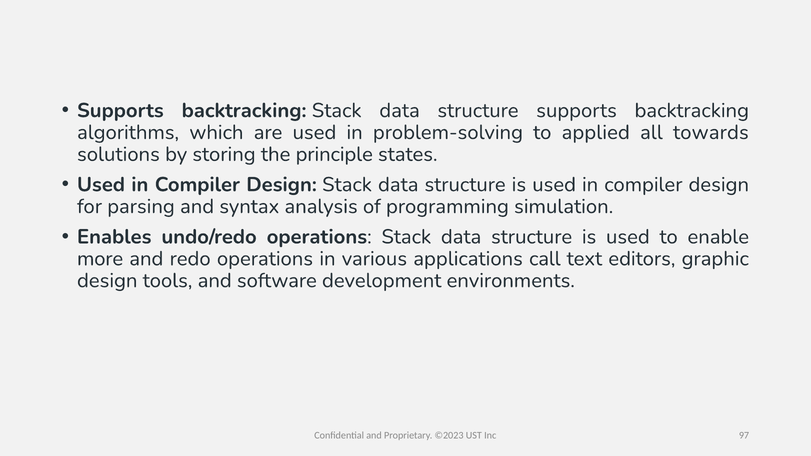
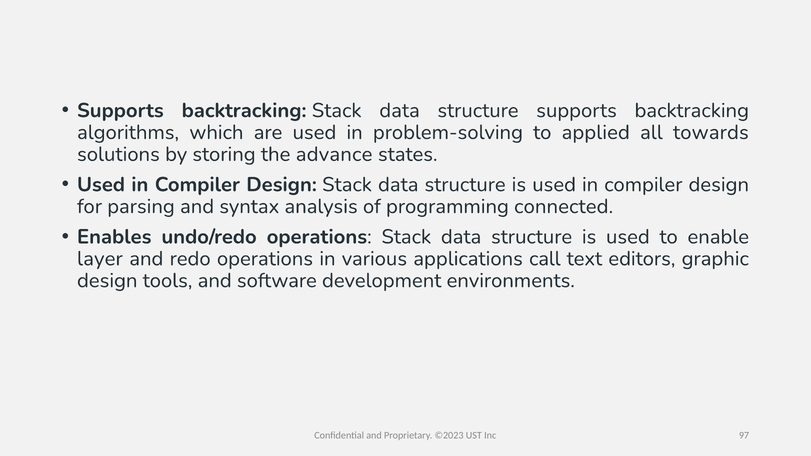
principle: principle -> advance (334, 154)
simulation: simulation -> connected (564, 206)
more: more -> layer (100, 259)
